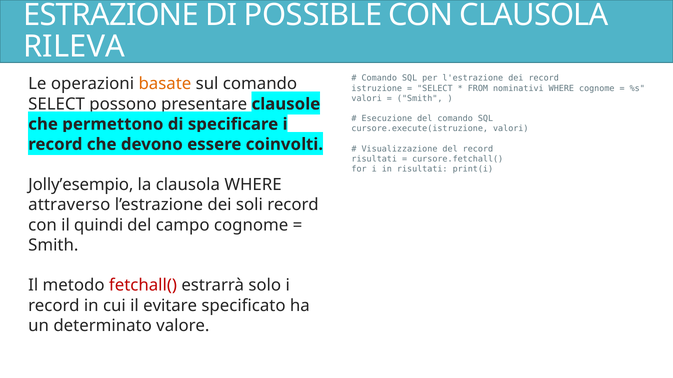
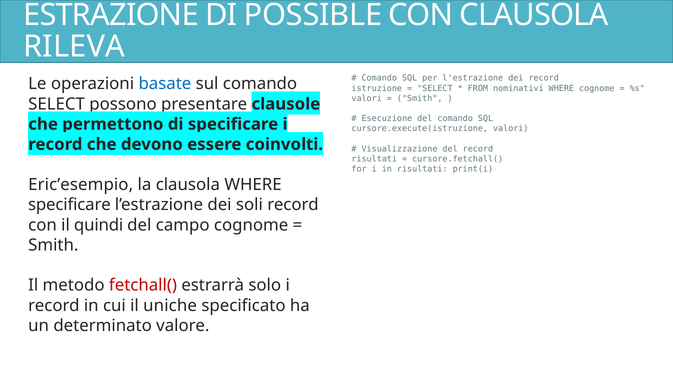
basate colour: orange -> blue (165, 84)
Jolly’esempio: Jolly’esempio -> Eric’esempio (81, 185)
attraverso: attraverso -> specificare (69, 205)
evitare: evitare -> uniche (170, 306)
